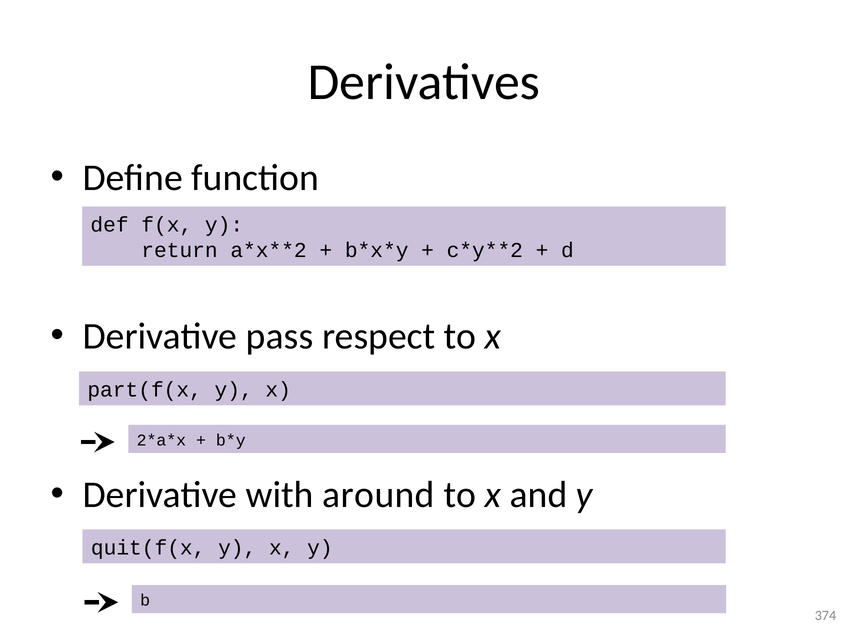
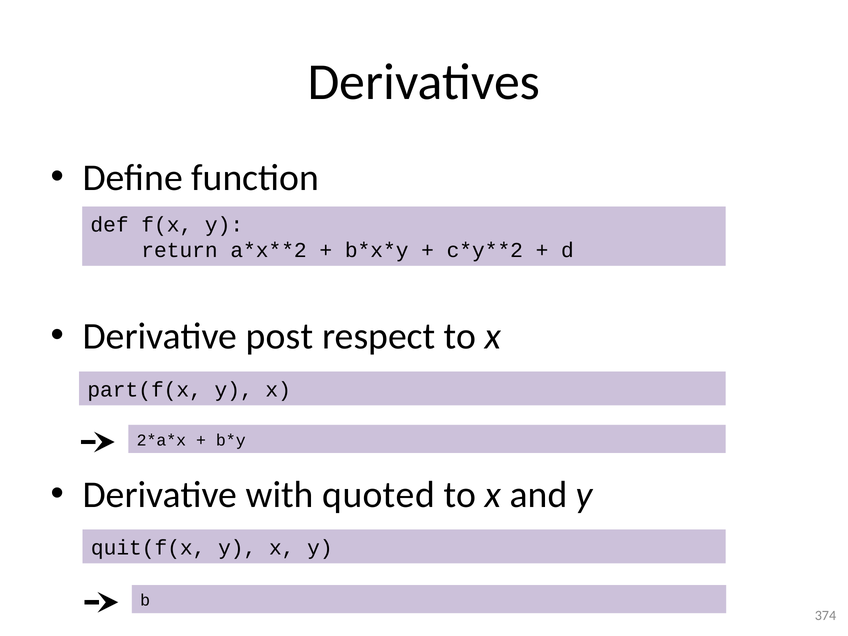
pass: pass -> post (279, 336)
around: around -> quoted (379, 495)
